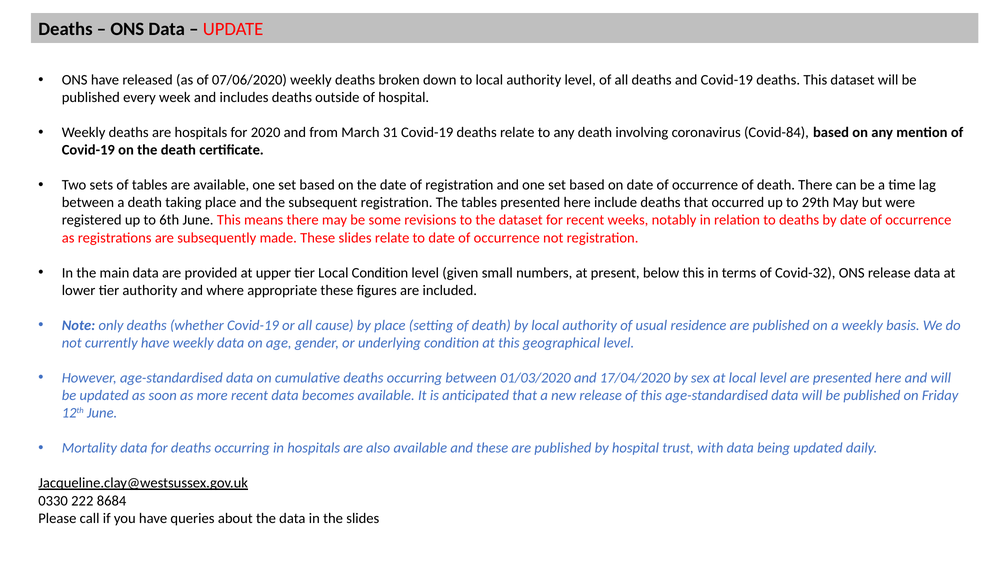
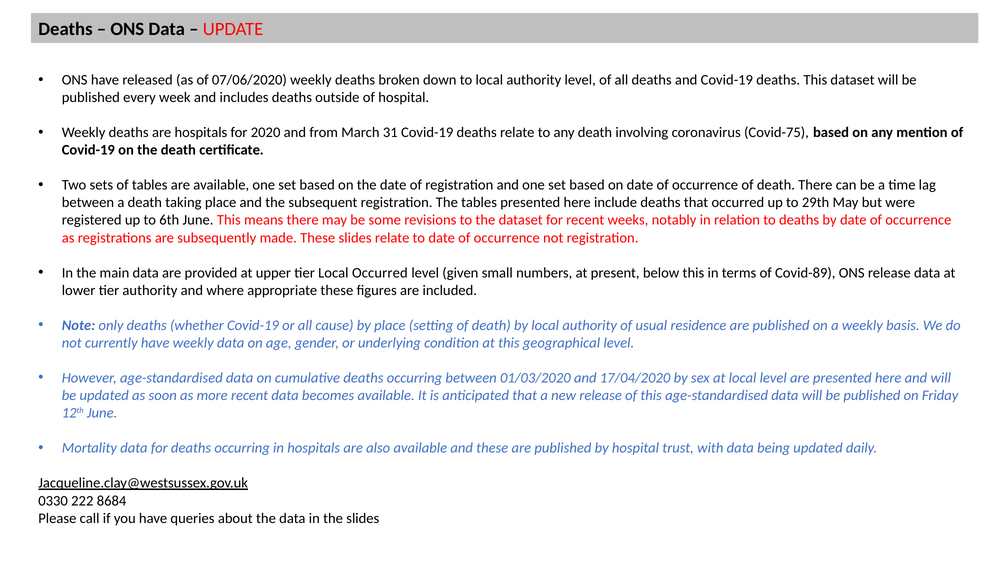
Covid-84: Covid-84 -> Covid-75 (776, 132)
Local Condition: Condition -> Occurred (380, 273)
Covid-32: Covid-32 -> Covid-89 (805, 273)
